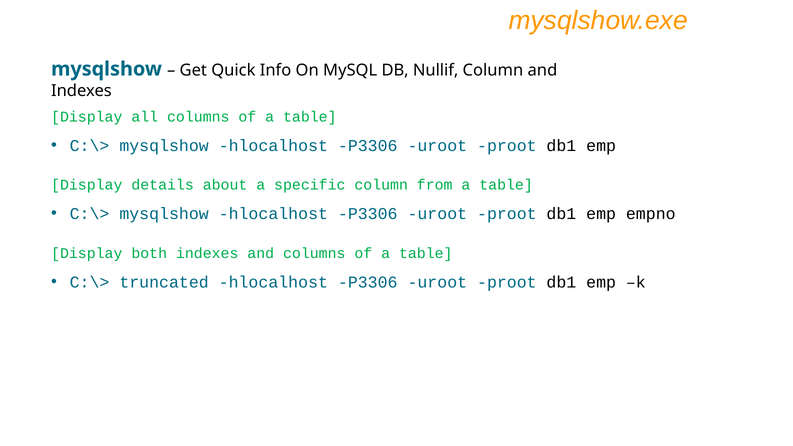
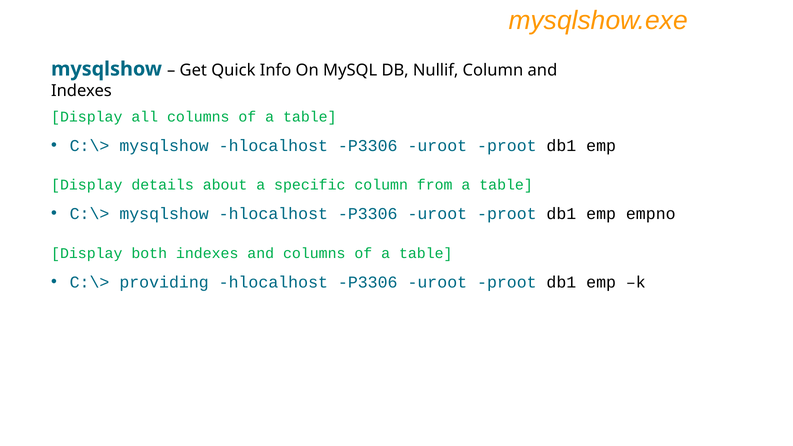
truncated: truncated -> providing (164, 282)
